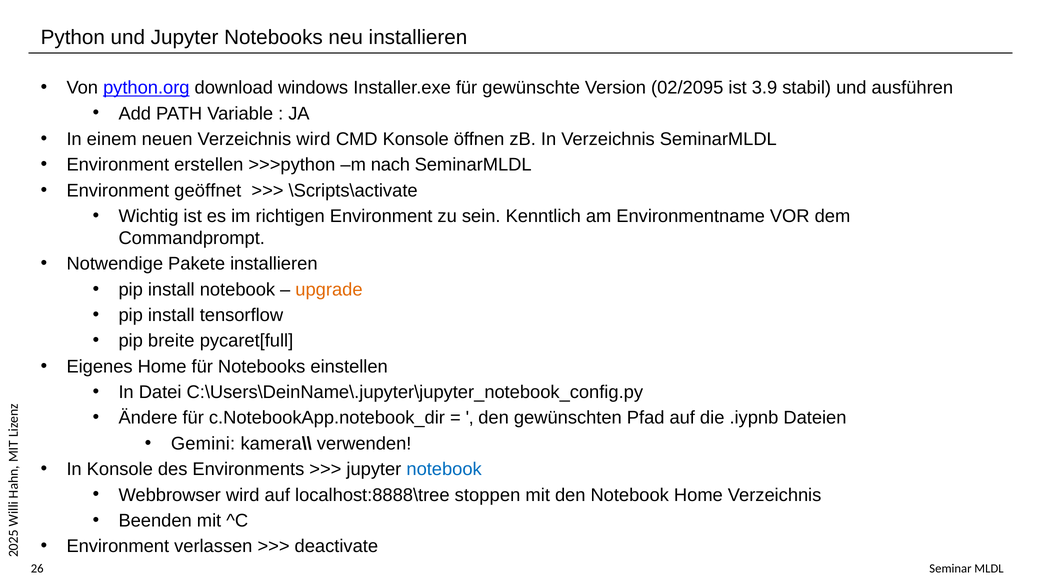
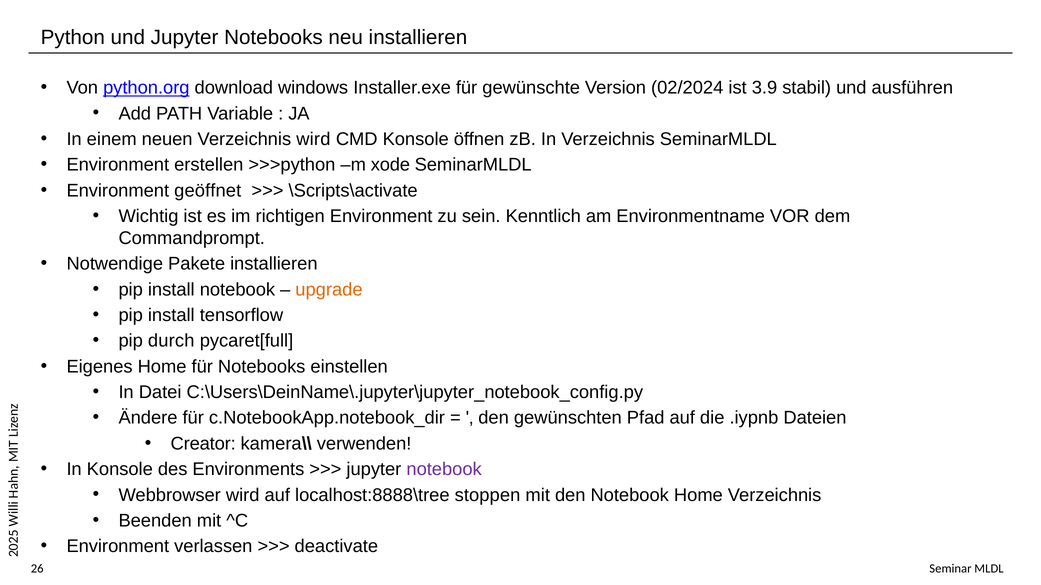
02/2095: 02/2095 -> 02/2024 (687, 88)
nach: nach -> xode (390, 165)
breite: breite -> durch (171, 341)
Gemini: Gemini -> Creator (203, 444)
notebook colour: blue -> purple (444, 470)
